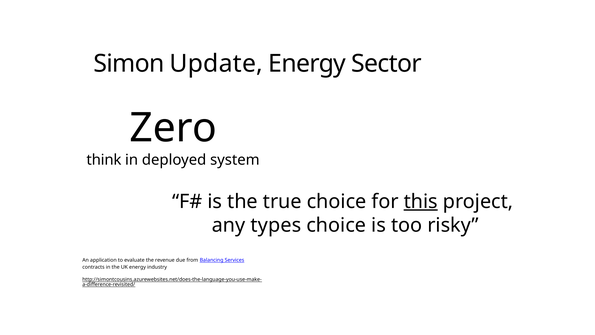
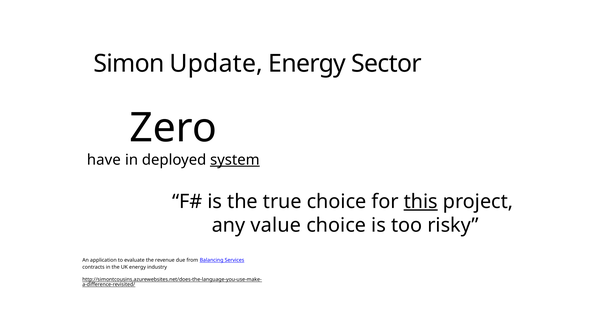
think: think -> have (104, 160)
system underline: none -> present (235, 160)
types: types -> value (276, 225)
